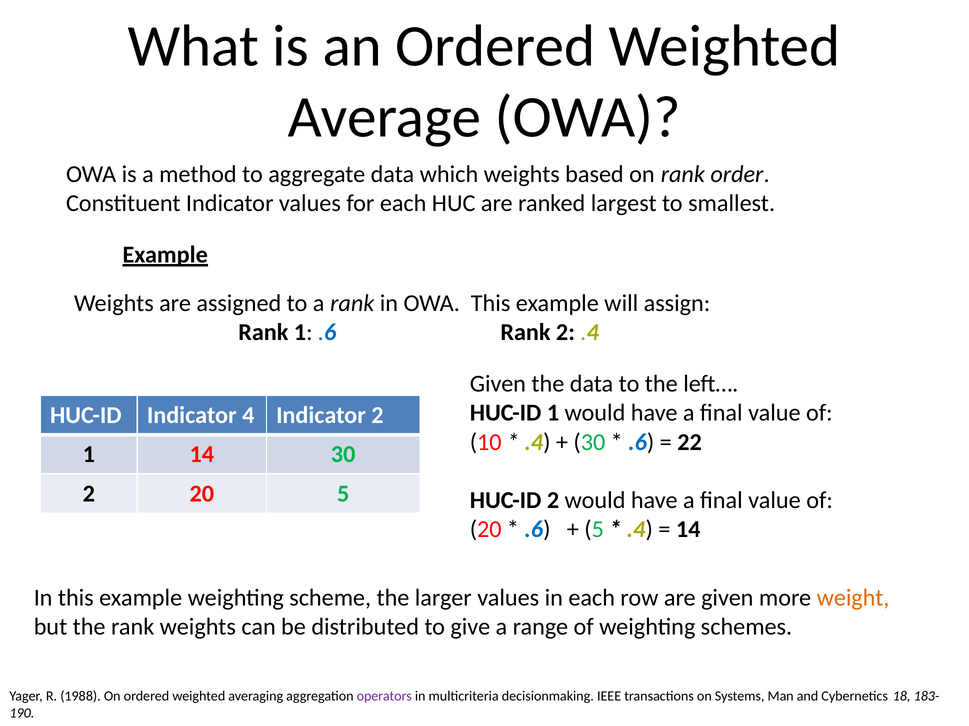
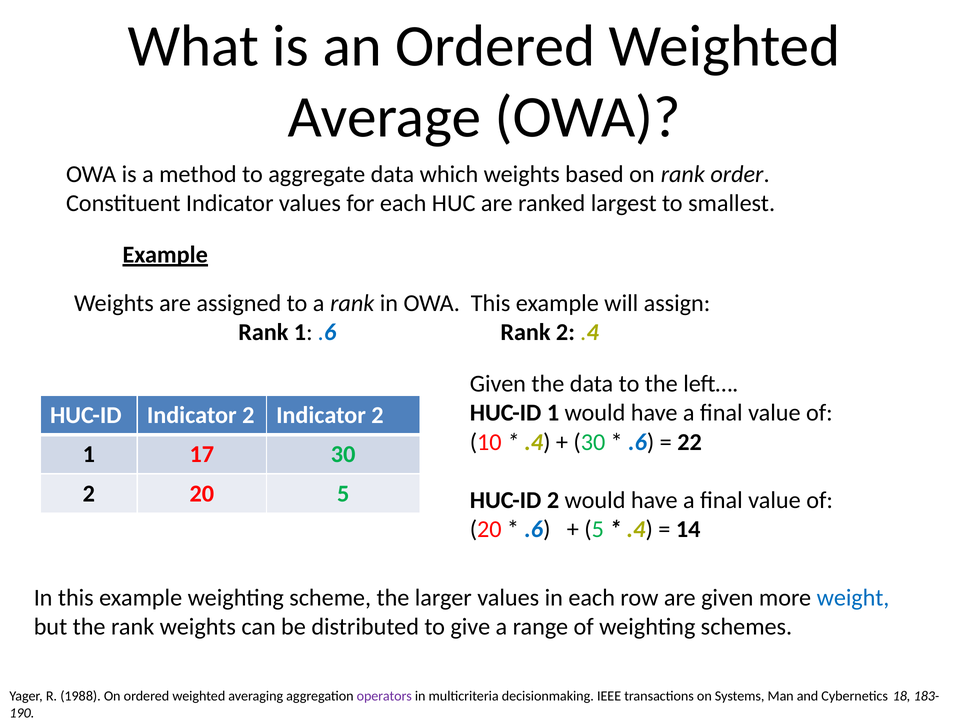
HUC-ID Indicator 4: 4 -> 2 (248, 416)
1 14: 14 -> 17 (202, 455)
weight colour: orange -> blue (853, 598)
